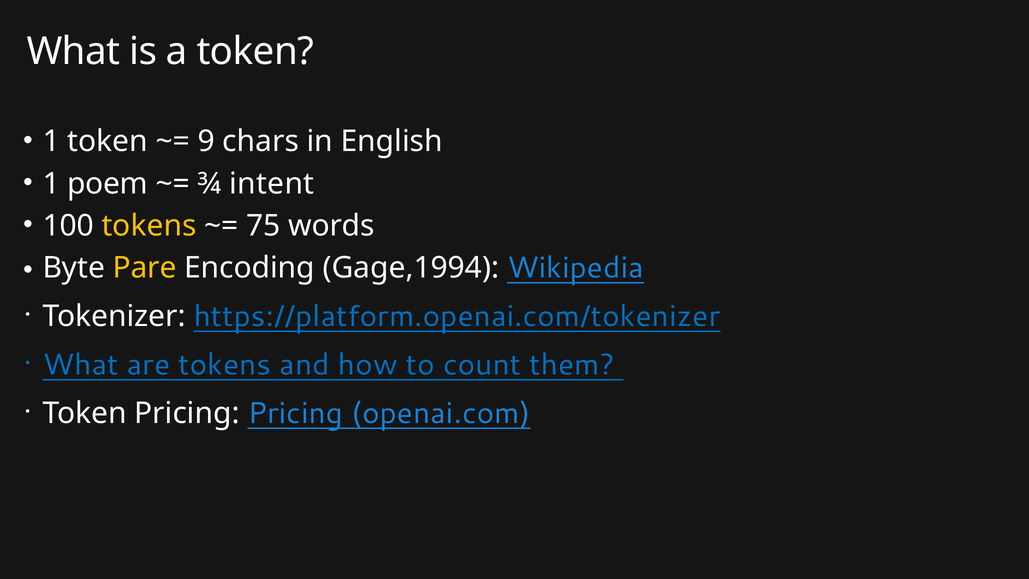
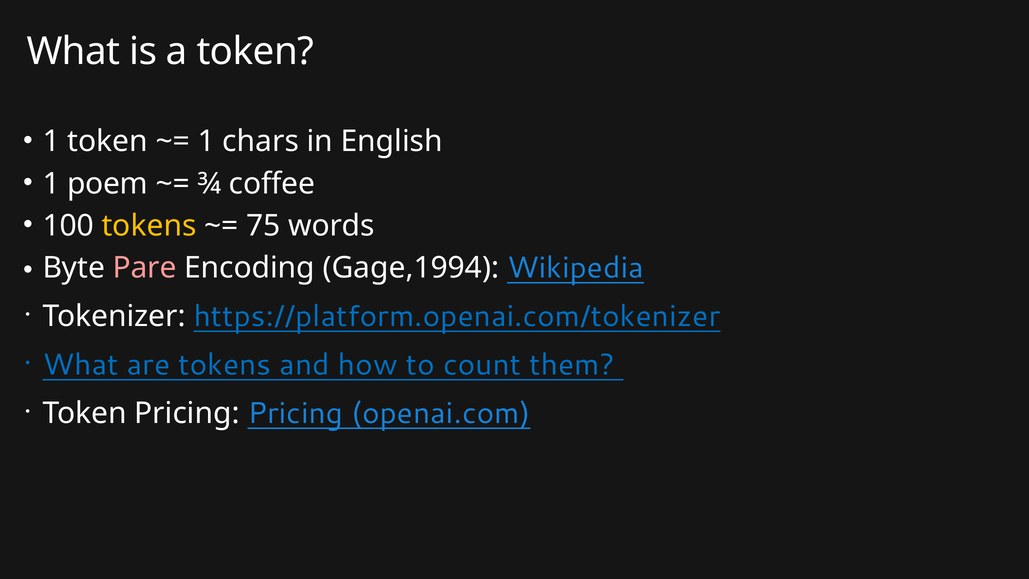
9: 9 -> 1 (206, 141)
intent: intent -> coffee (272, 184)
Pare colour: yellow -> pink (145, 268)
